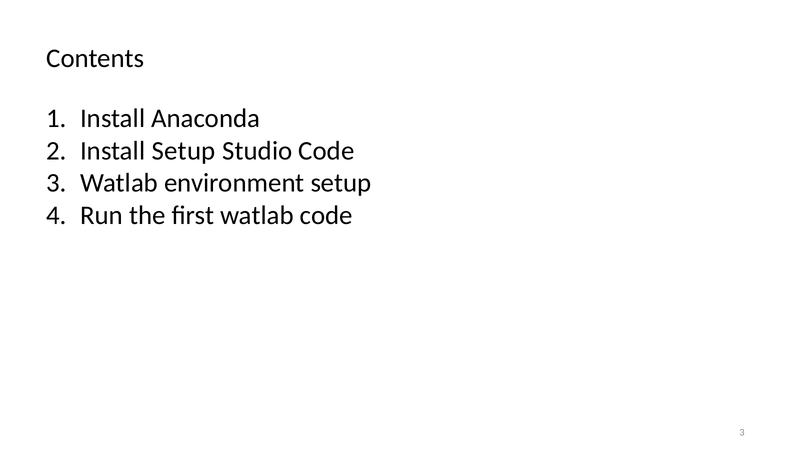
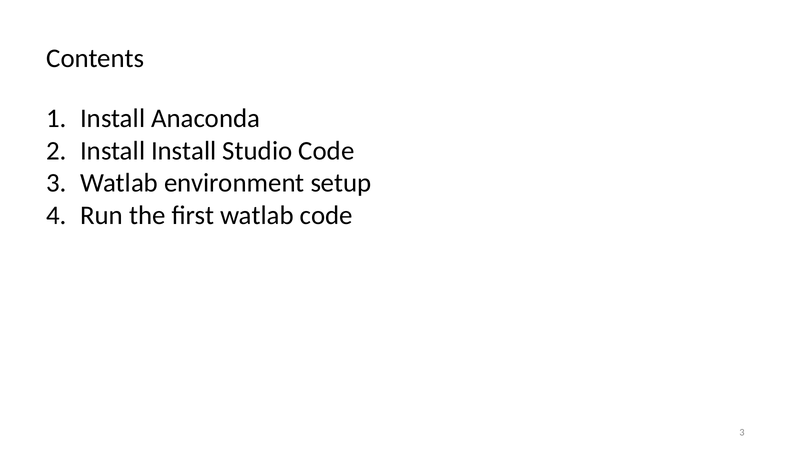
Install Setup: Setup -> Install (184, 151)
